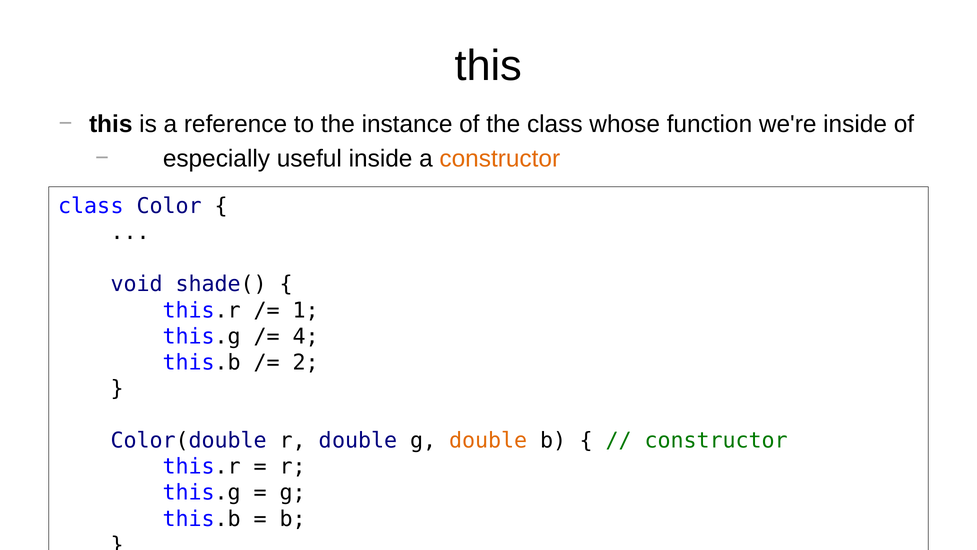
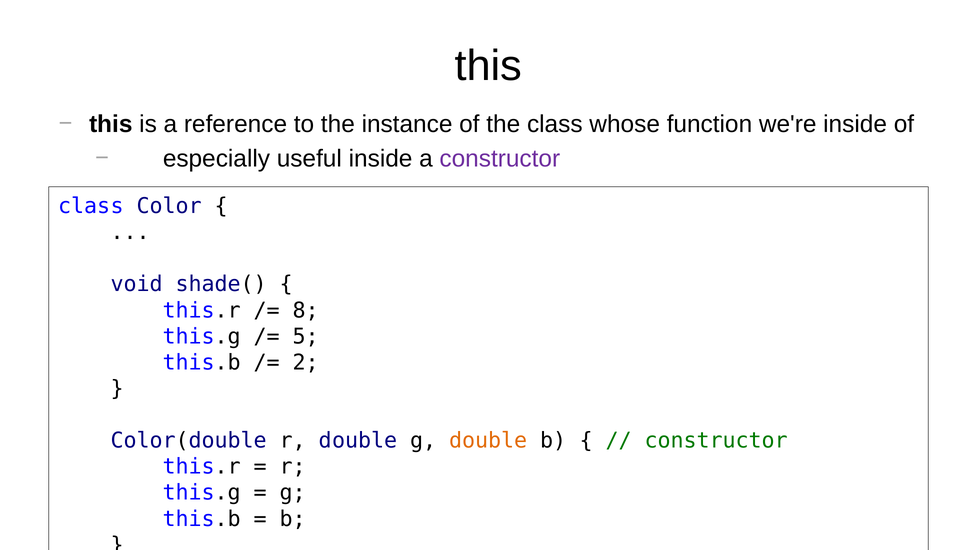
constructor colour: orange -> purple (500, 158)
1: 1 -> 8 (306, 310)
4: 4 -> 5 (306, 336)
